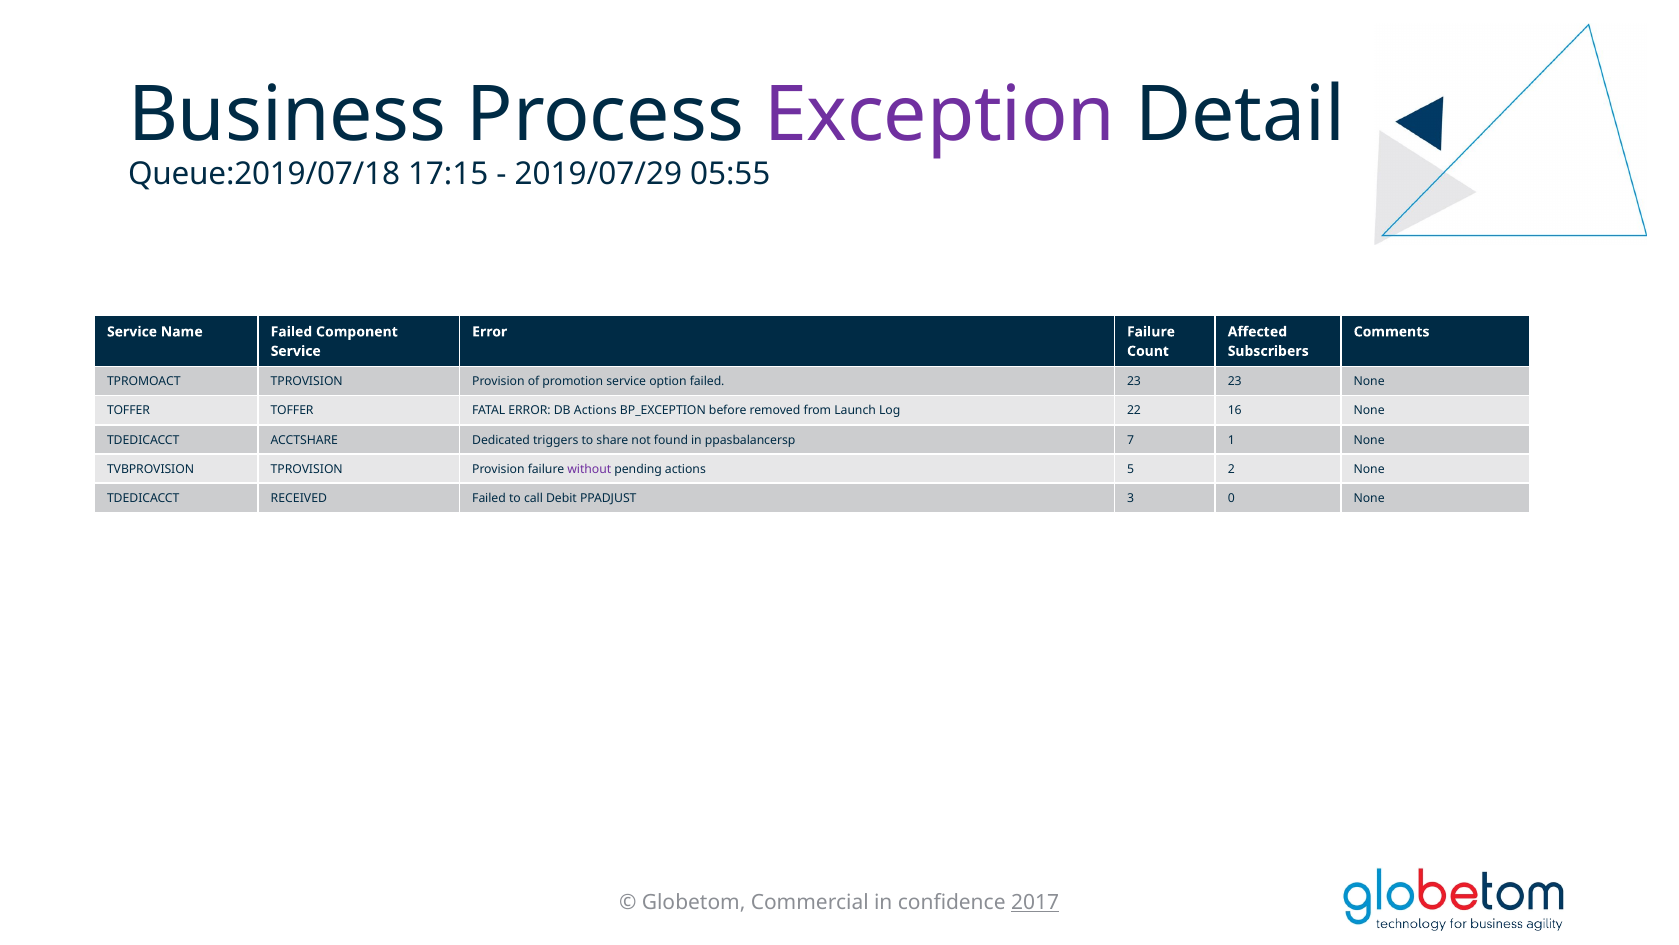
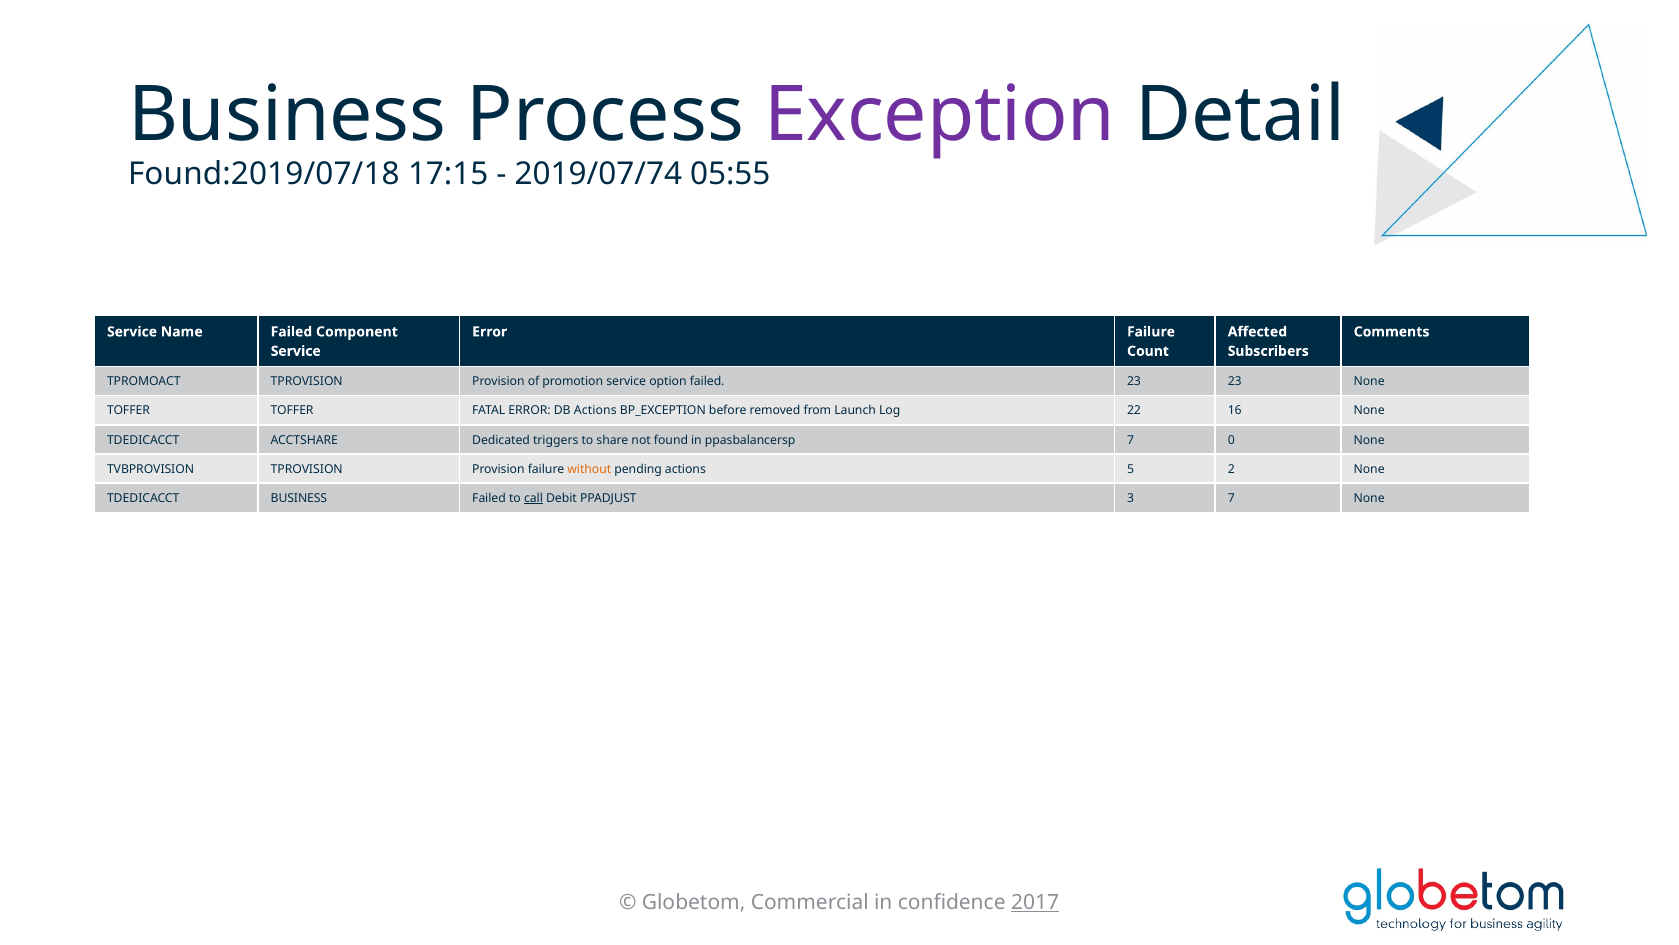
Queue:2019/07/18: Queue:2019/07/18 -> Found:2019/07/18 (264, 174)
2019/07/29: 2019/07/29 -> 2019/07/74 (598, 174)
1: 1 -> 0 (1231, 440)
without colour: purple -> orange (589, 469)
TDEDICACCT RECEIVED: RECEIVED -> BUSINESS (299, 498)
call underline: none -> present (533, 498)
3 0: 0 -> 7 (1231, 498)
